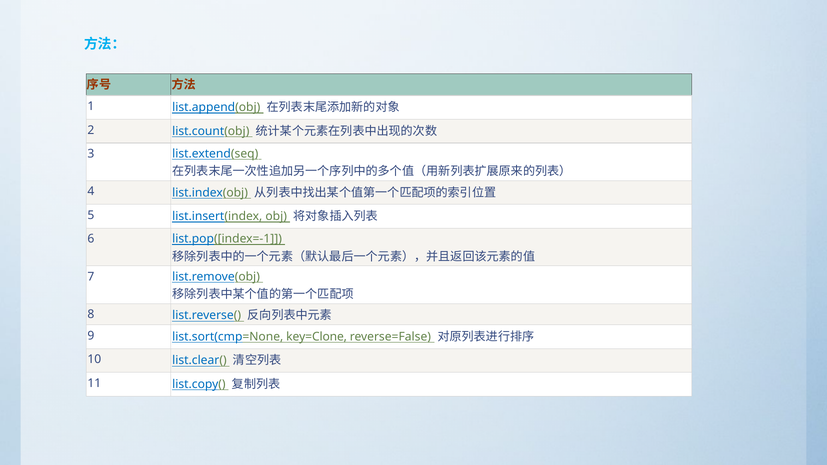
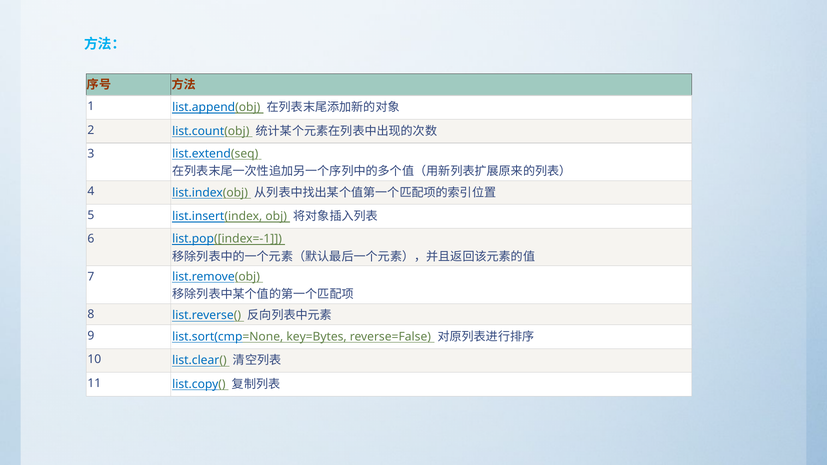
key=Clone: key=Clone -> key=Bytes (317, 337)
